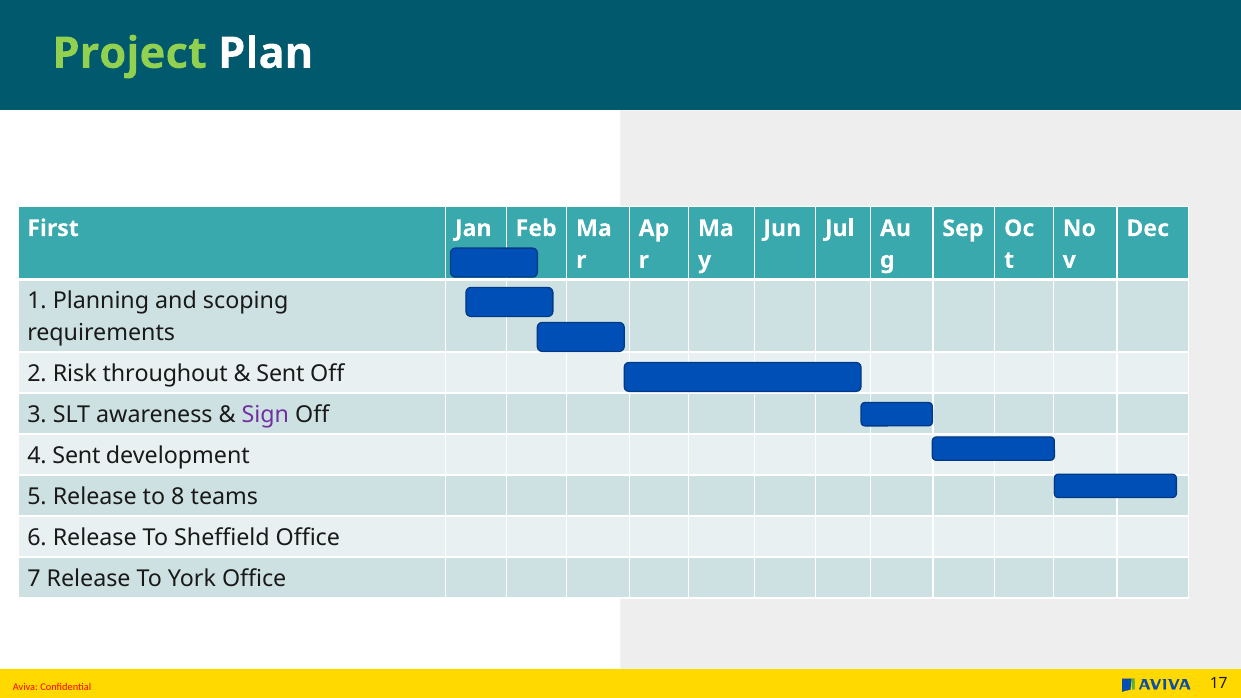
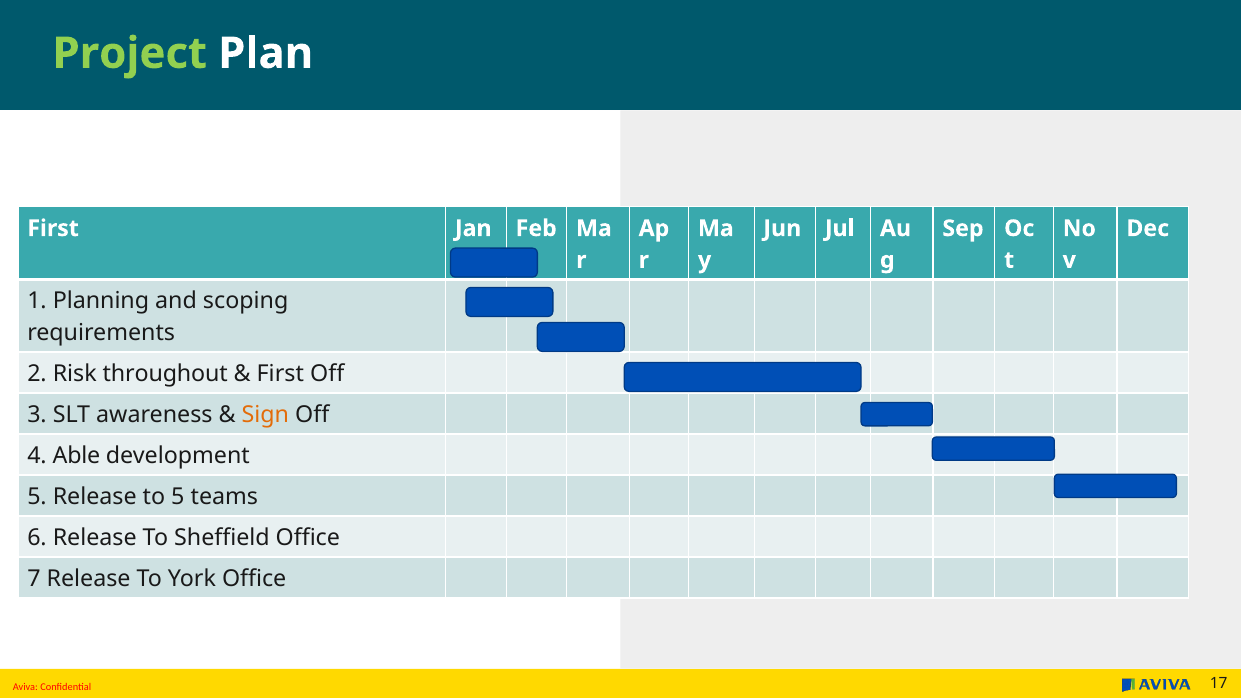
Sent: Sent -> First (280, 374)
Sign colour: purple -> orange (265, 415)
4 Sent: Sent -> Able (76, 456)
to 8: 8 -> 5 (178, 497)
